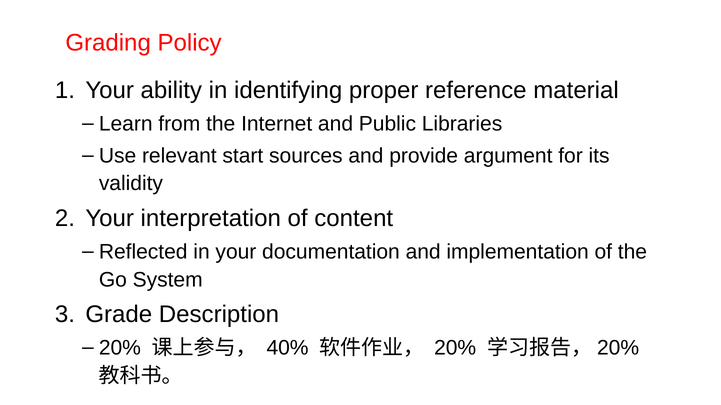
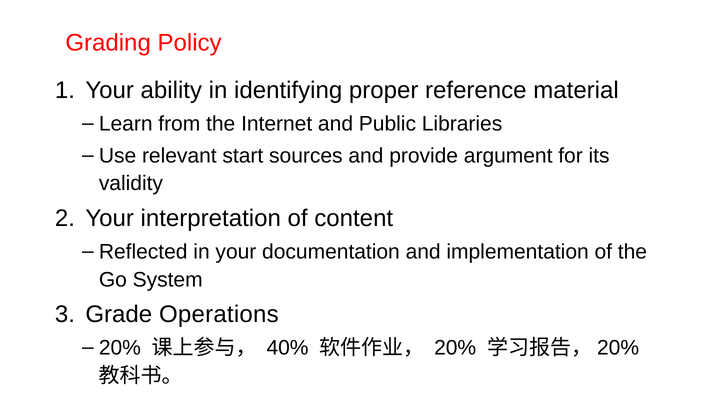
Description: Description -> Operations (219, 315)
